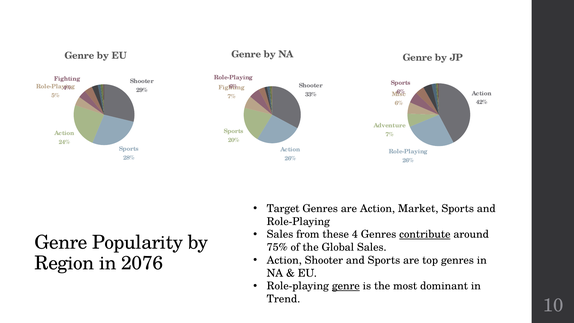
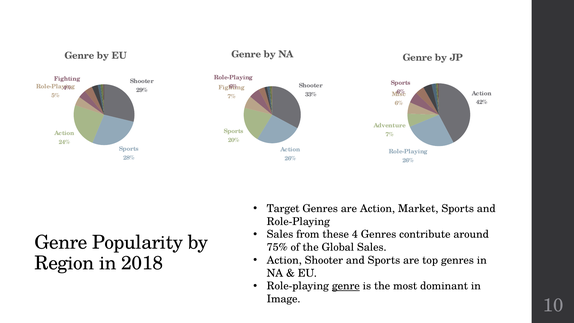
contribute underline: present -> none (425, 234)
2076: 2076 -> 2018 (142, 263)
Trend: Trend -> Image (284, 299)
